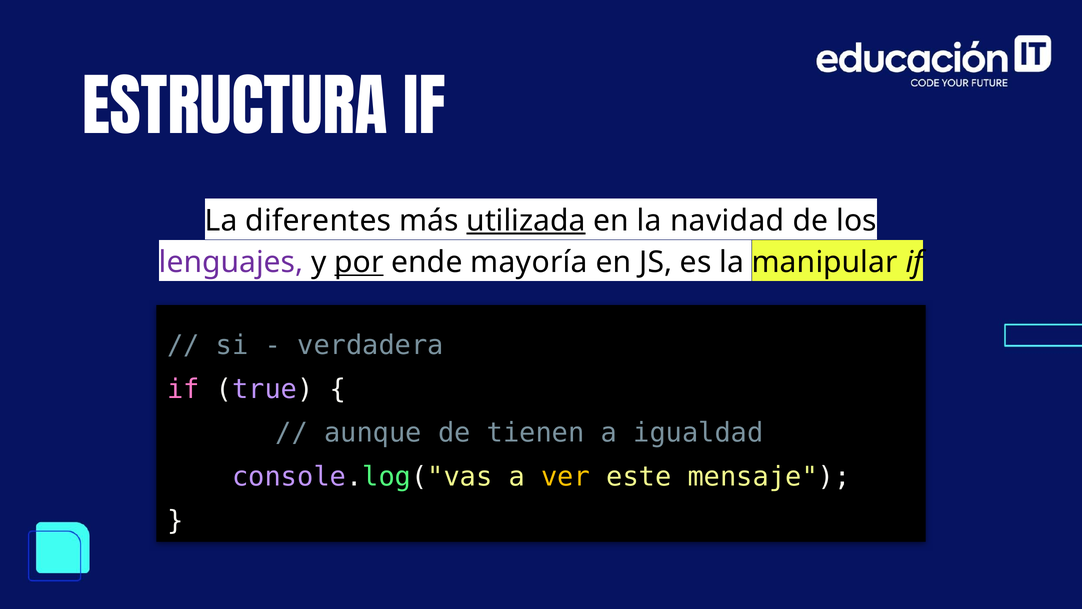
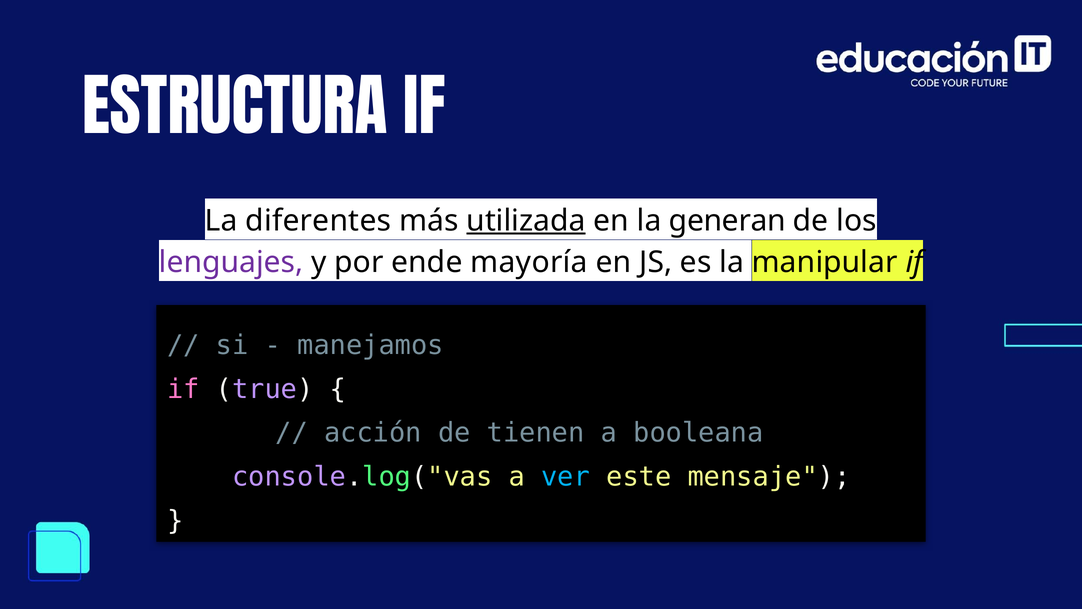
navidad: navidad -> generan (727, 221)
por underline: present -> none (359, 262)
verdadera: verdadera -> manejamos (370, 345)
aunque: aunque -> acción (373, 433)
igualdad: igualdad -> booleana (698, 433)
ver colour: yellow -> light blue (566, 477)
